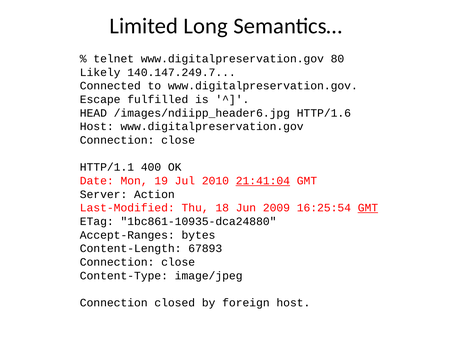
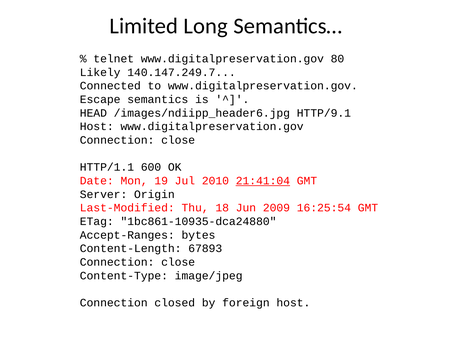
fulfilled: fulfilled -> semantics (158, 99)
HTTP/1.6: HTTP/1.6 -> HTTP/9.1 (324, 113)
400: 400 -> 600 (151, 167)
Action: Action -> Origin (154, 194)
GMT underline: present -> none (368, 208)
